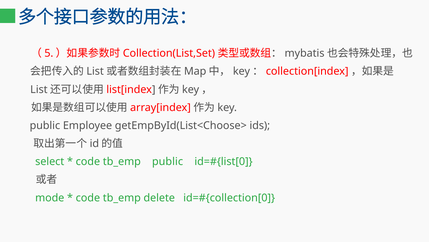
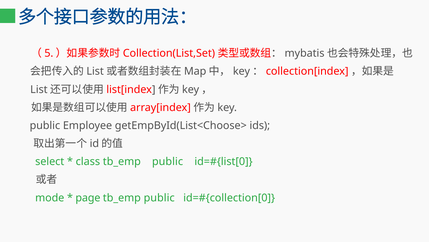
code: code -> class (88, 161)
code: code -> page (88, 197)
delete: delete -> public (159, 197)
